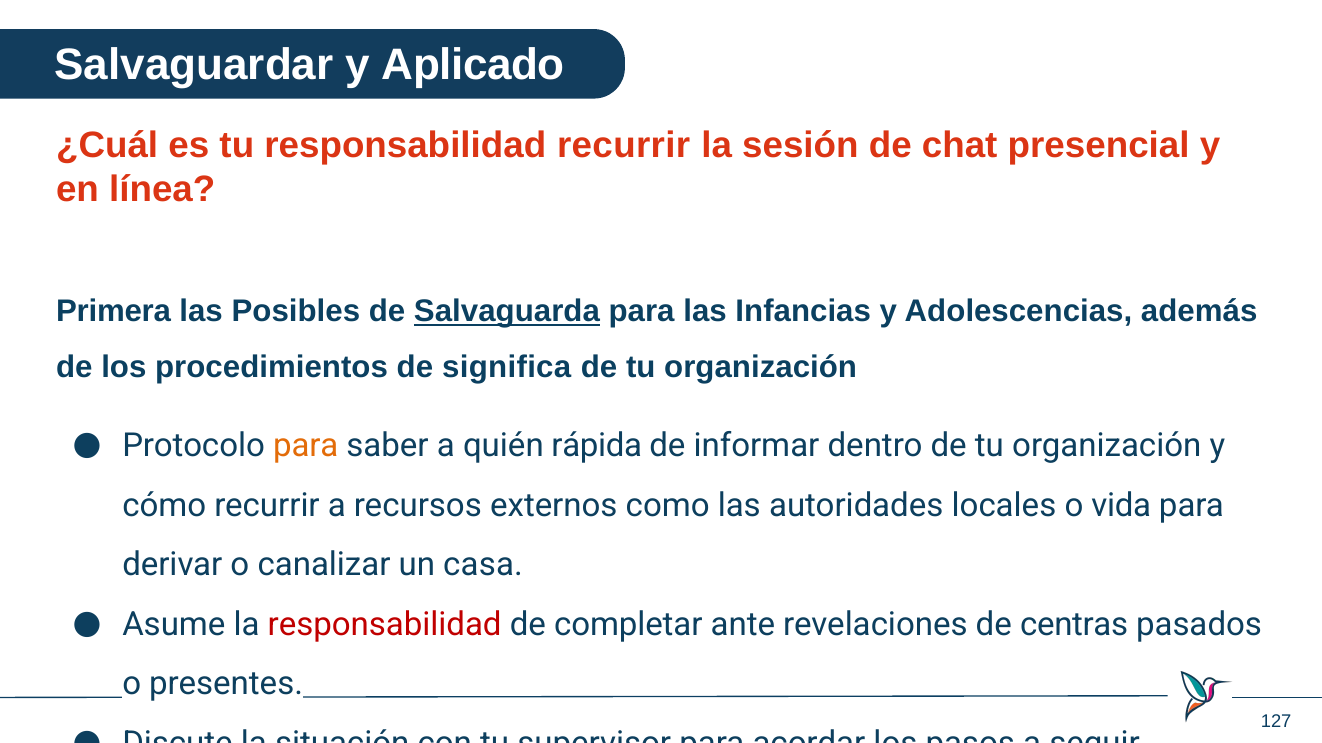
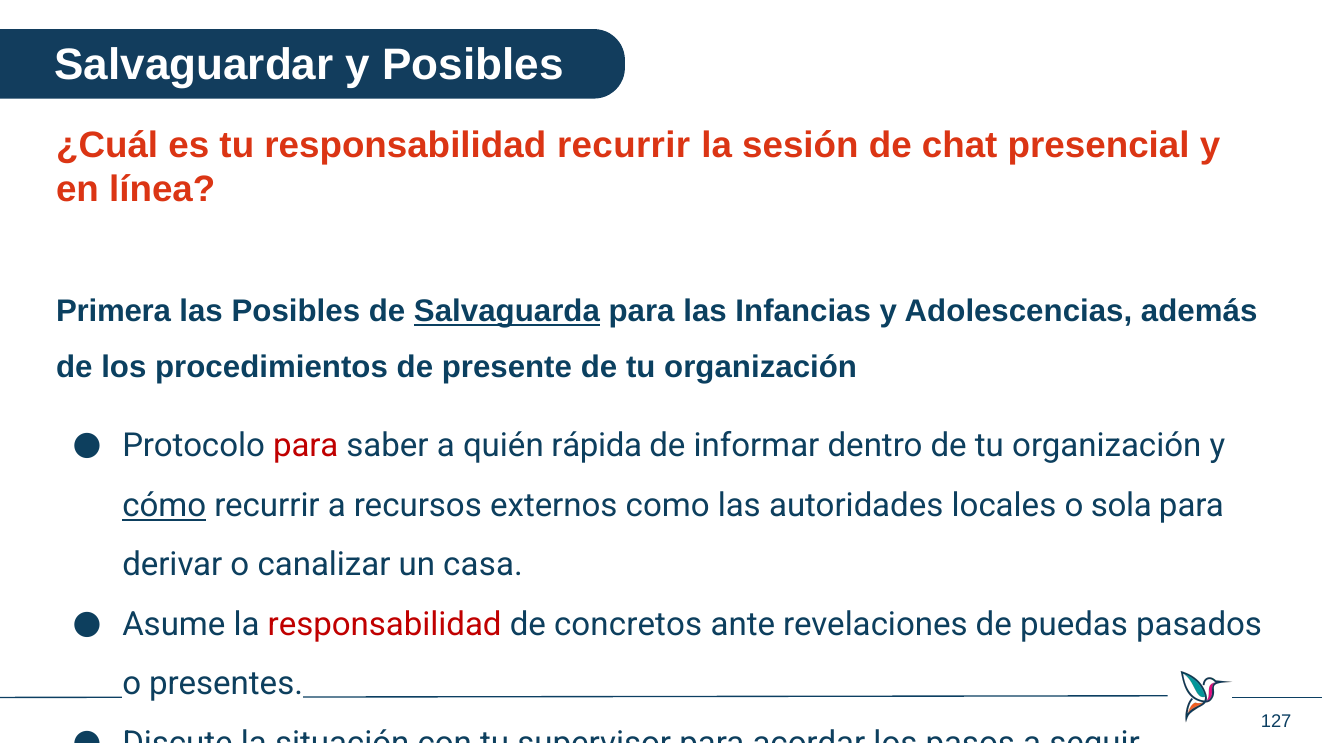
y Aplicado: Aplicado -> Posibles (473, 65)
significa: significa -> presente (507, 368)
para colour: orange -> red (306, 446)
cómo underline: none -> present (164, 506)
locales o vida: vida -> sola (1121, 506)
completar: completar -> concretos (628, 625)
centras: centras -> puedas (1074, 625)
